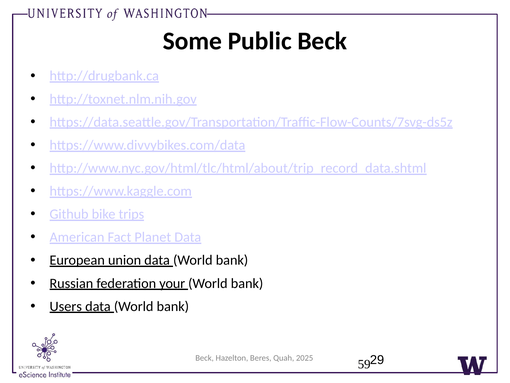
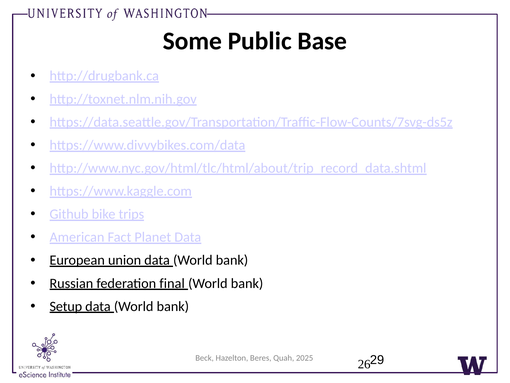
Public Beck: Beck -> Base (322, 41)
your: your -> final (172, 283)
Users: Users -> Setup (66, 306)
59: 59 -> 26 (364, 364)
